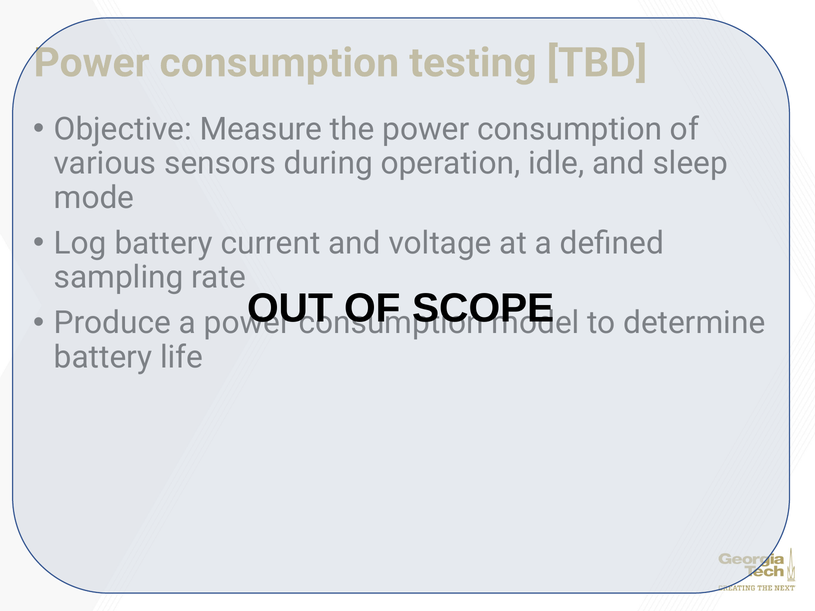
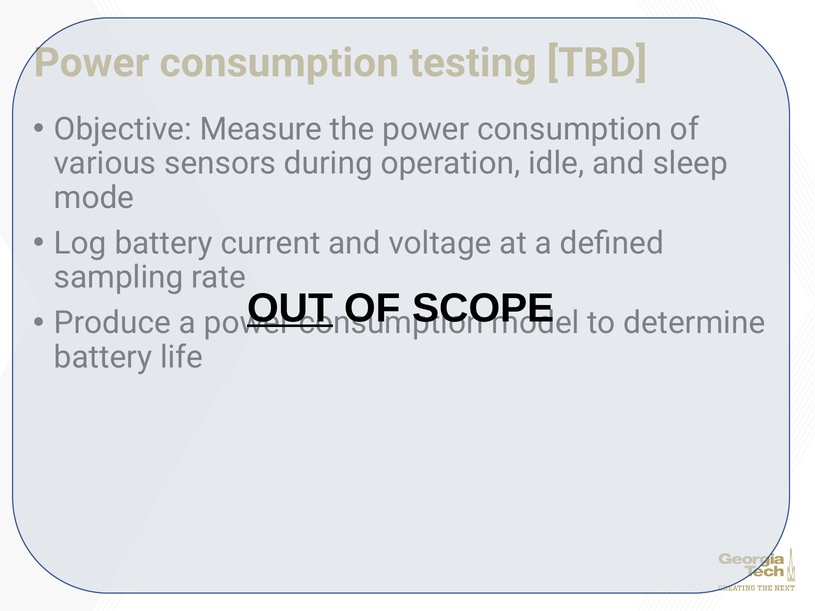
OUT underline: none -> present (290, 308)
